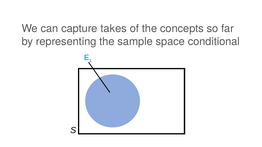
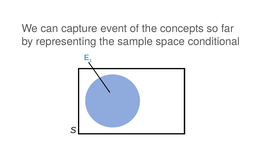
takes: takes -> event (114, 29)
